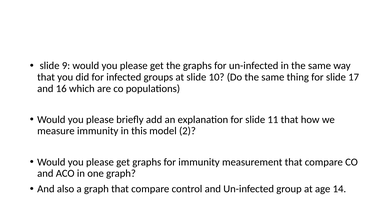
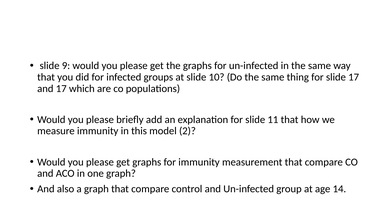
and 16: 16 -> 17 (61, 89)
